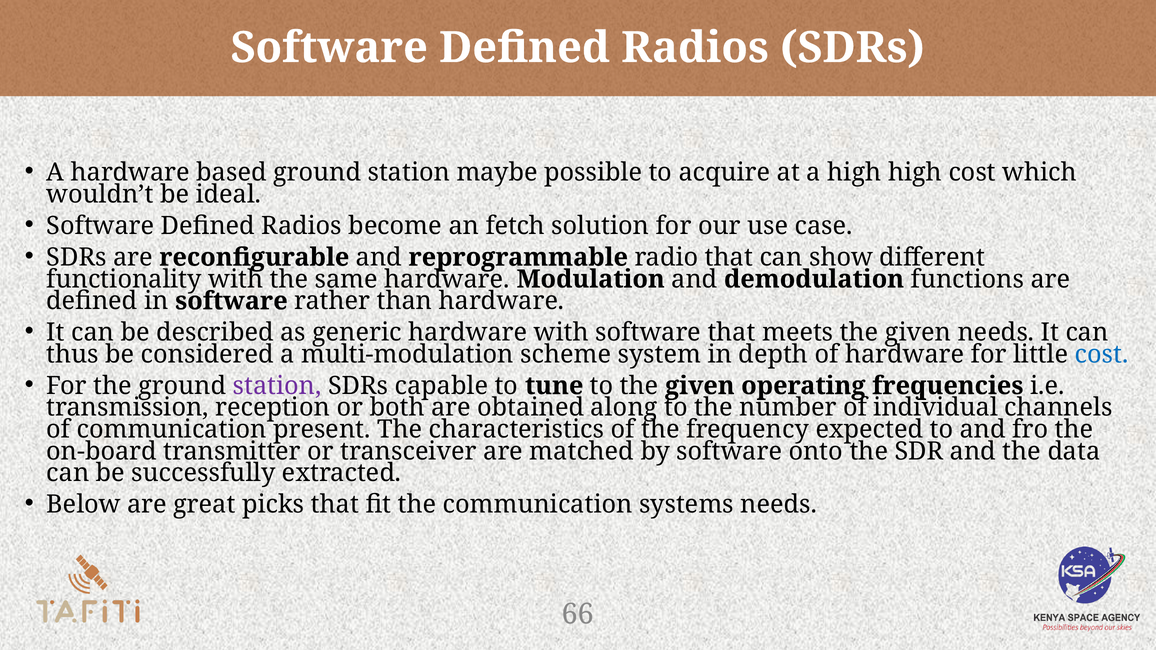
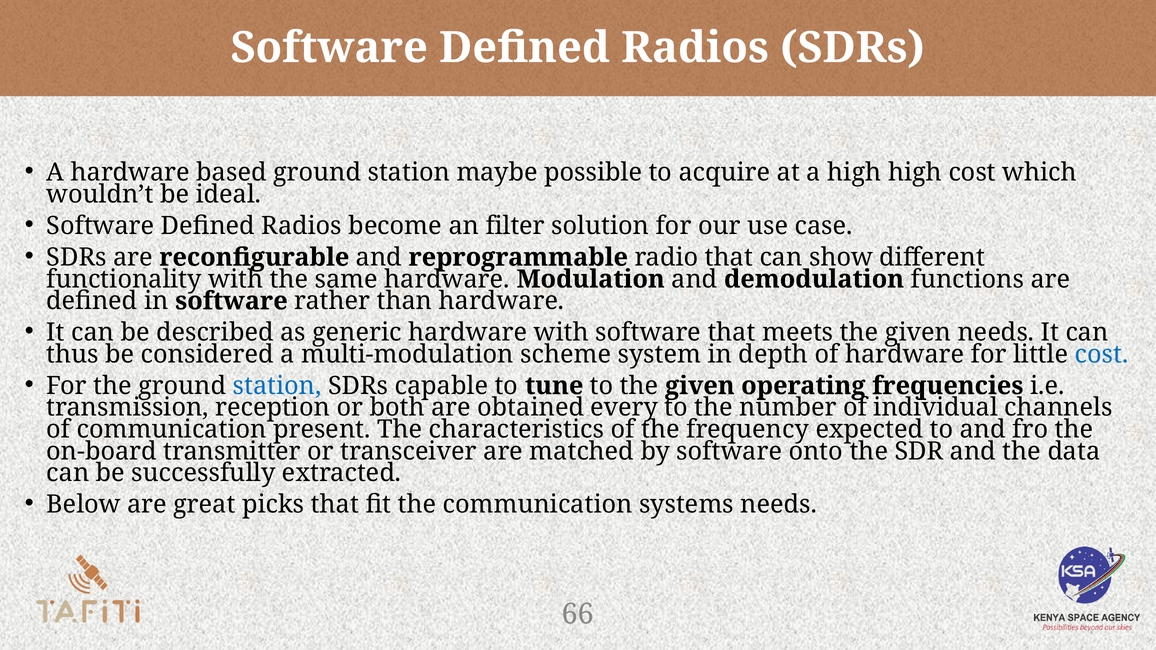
fetch: fetch -> filter (515, 226)
station colour: purple -> blue (277, 386)
along: along -> every (624, 408)
